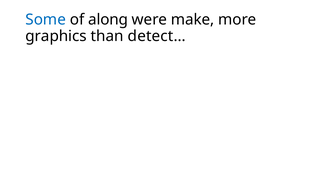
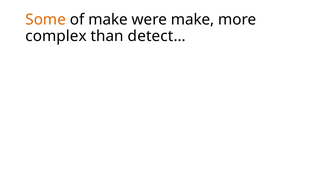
Some colour: blue -> orange (46, 20)
of along: along -> make (108, 20)
graphics: graphics -> complex (56, 36)
